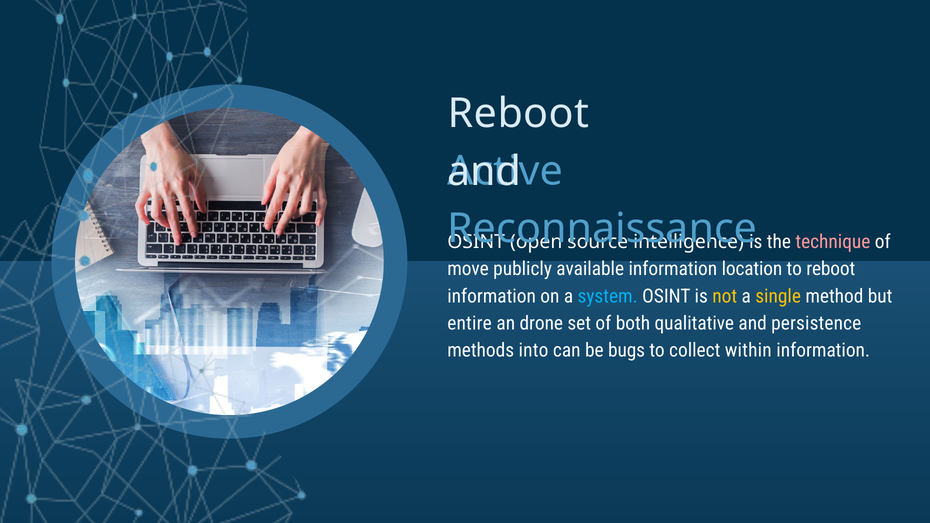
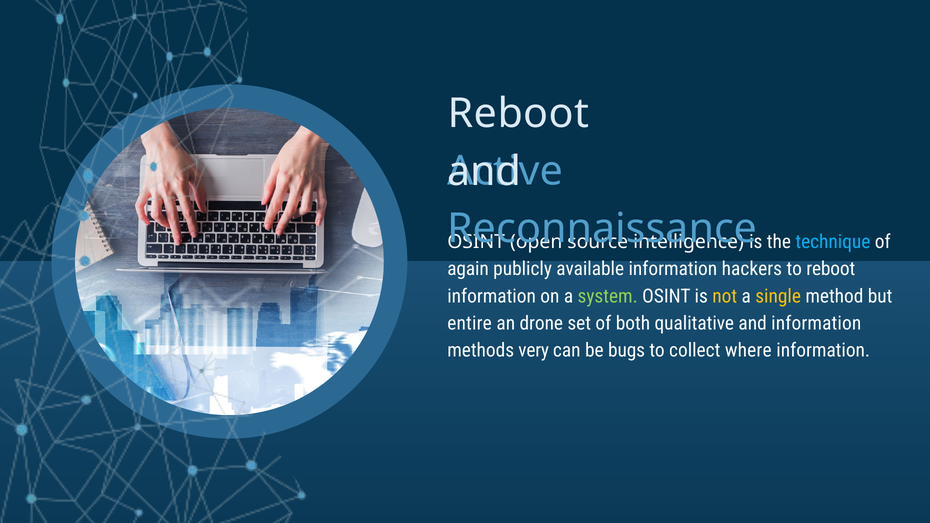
technique colour: pink -> light blue (833, 242)
move: move -> again (468, 269)
location: location -> hackers (752, 269)
system colour: light blue -> light green (608, 296)
and persistence: persistence -> information (816, 323)
into: into -> very (534, 350)
within: within -> where (748, 350)
